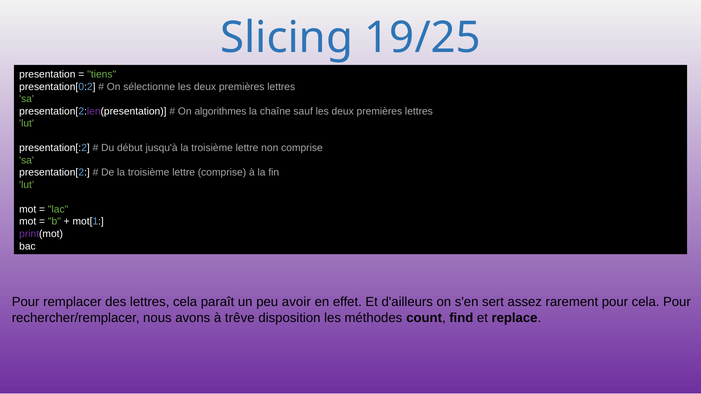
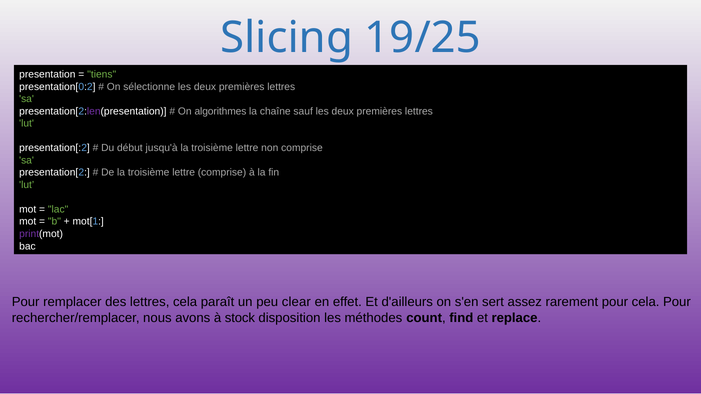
avoir: avoir -> clear (296, 302)
trêve: trêve -> stock (240, 318)
